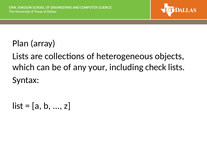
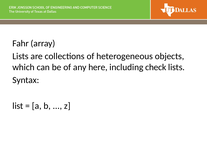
Plan: Plan -> Fahr (21, 43)
your: your -> here (98, 67)
